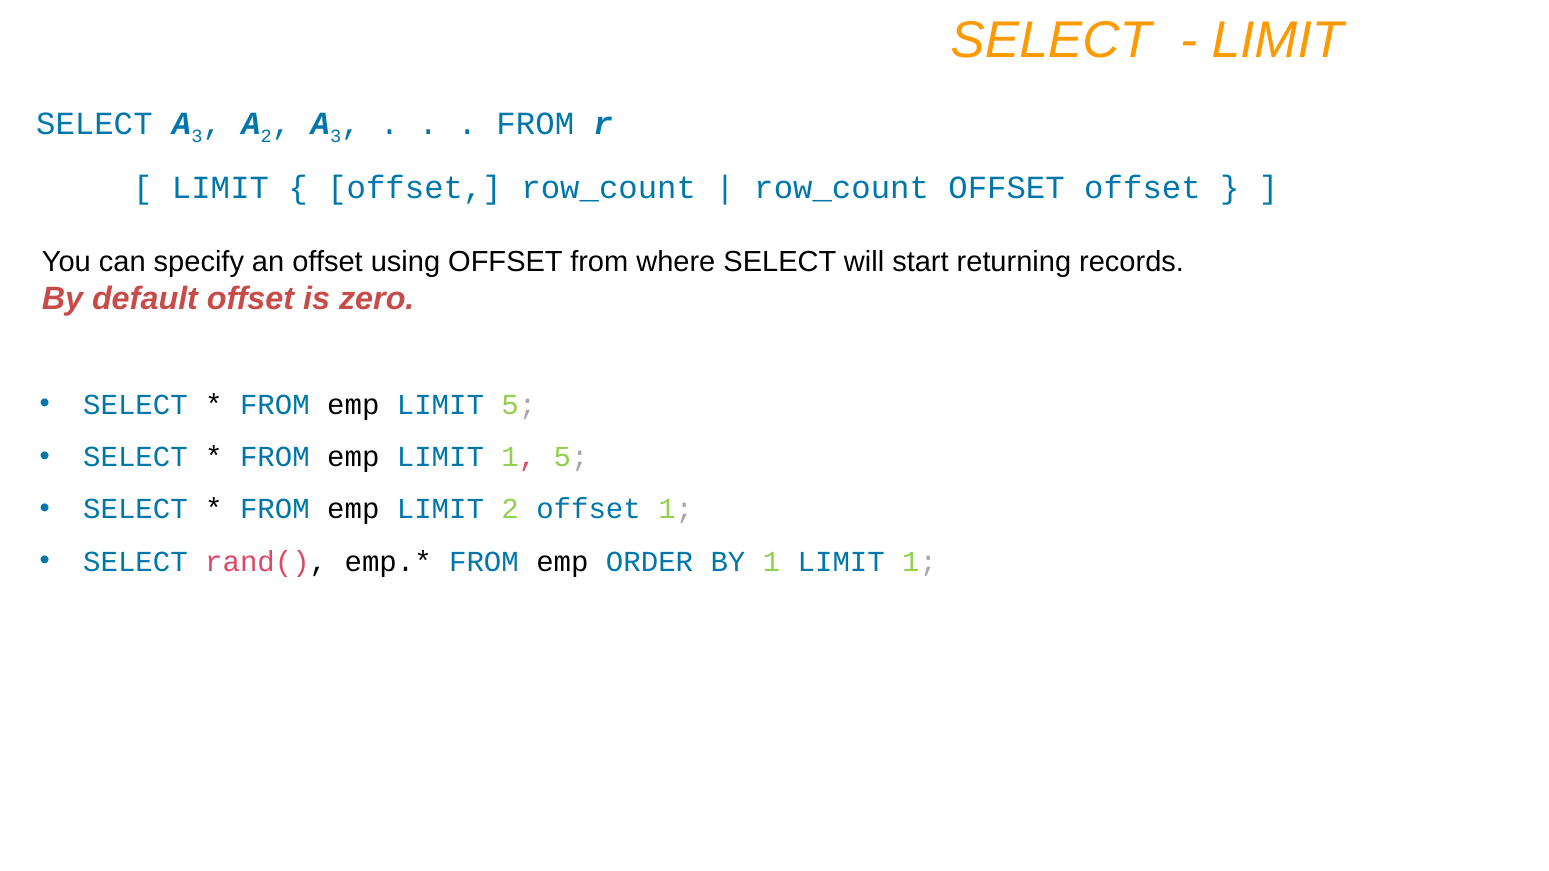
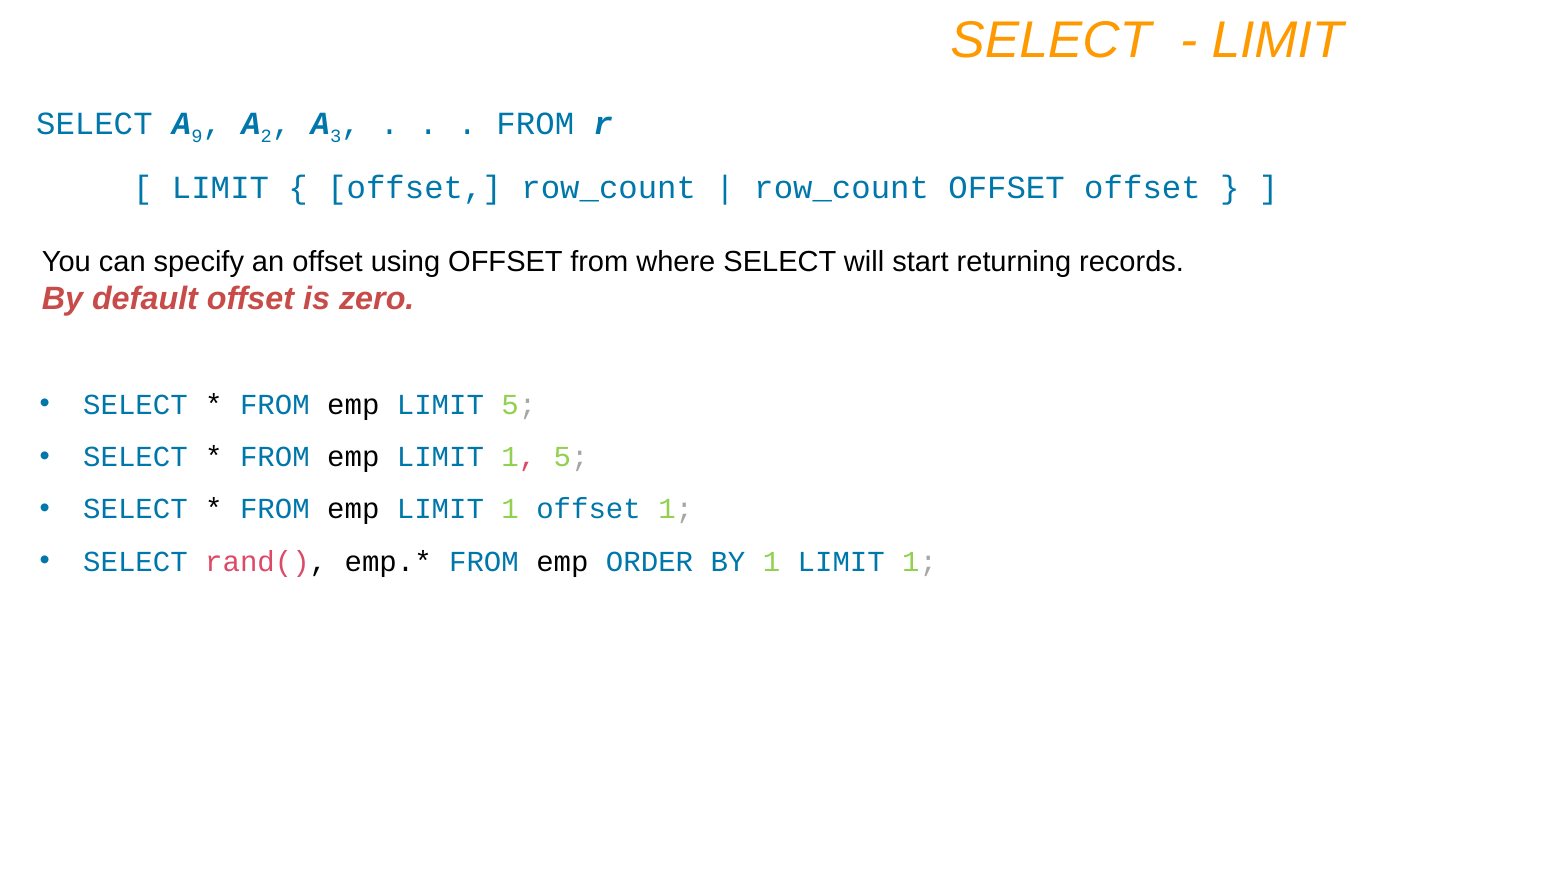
3: 3 -> 9 (197, 137)
2: 2 -> 1 (510, 510)
